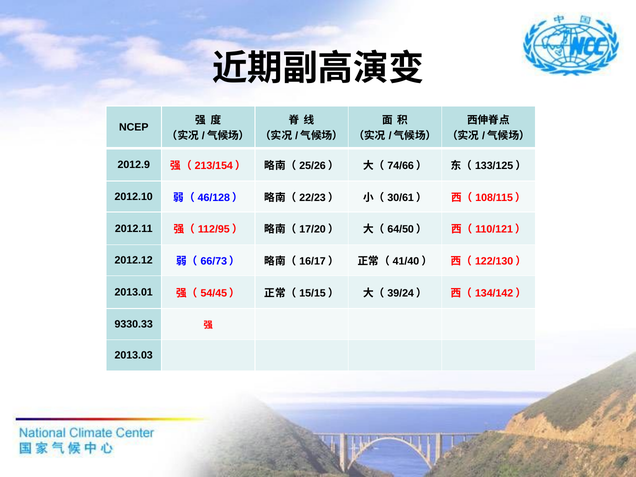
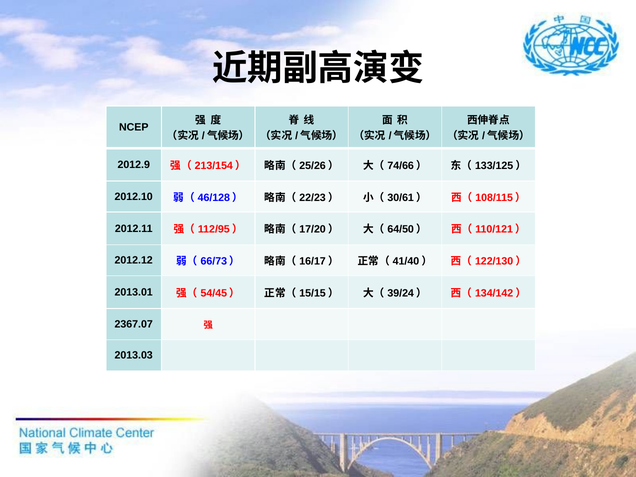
9330.33: 9330.33 -> 2367.07 (134, 324)
